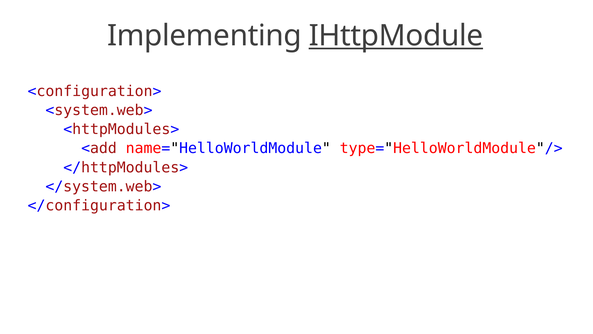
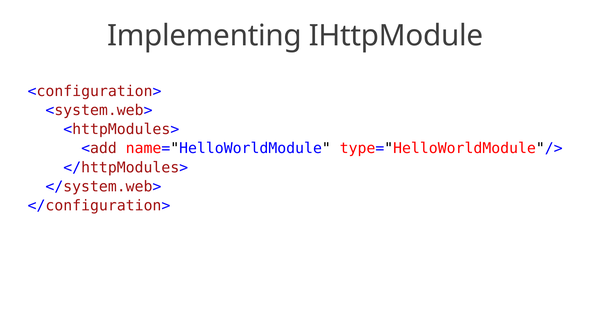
IHttpModule underline: present -> none (396, 36)
